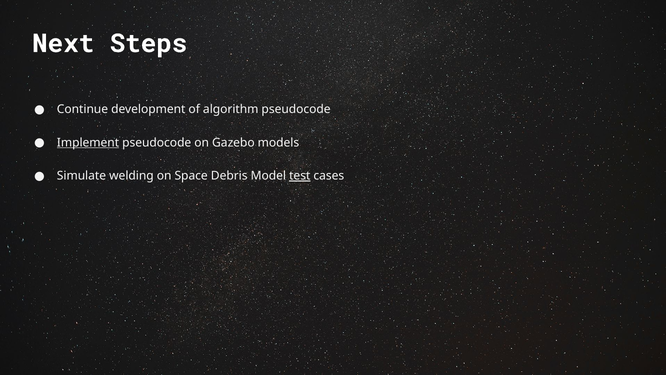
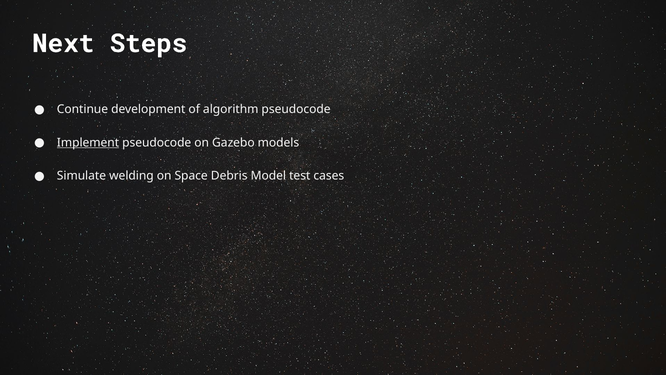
test underline: present -> none (300, 176)
